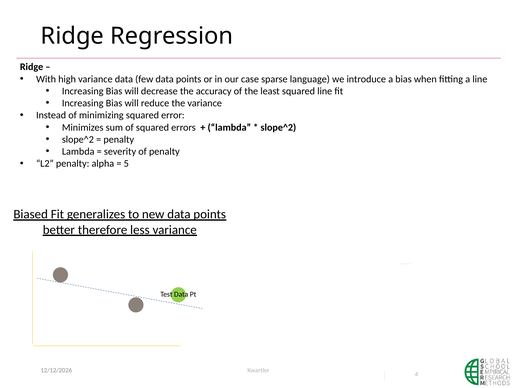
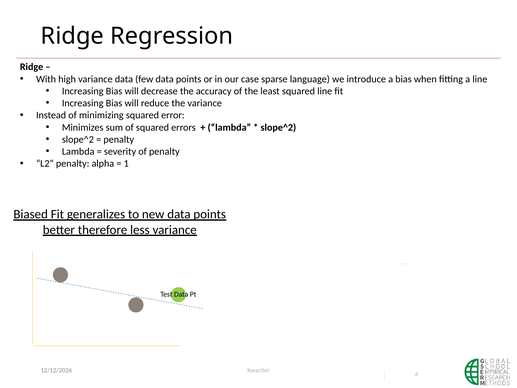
5: 5 -> 1 (126, 163)
